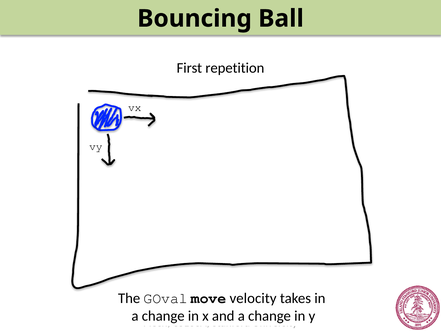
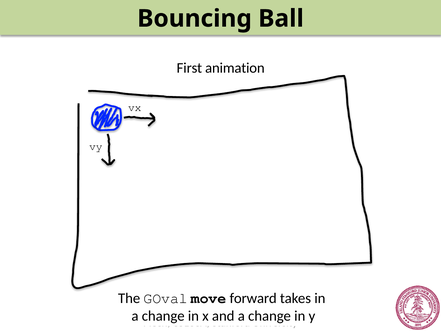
repetition: repetition -> animation (235, 68)
velocity: velocity -> forward (253, 298)
